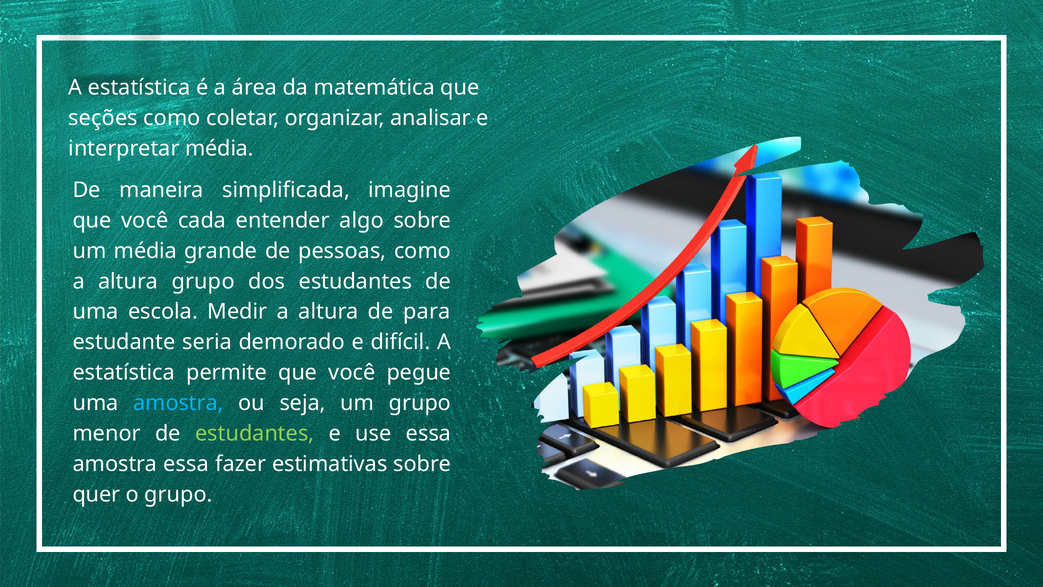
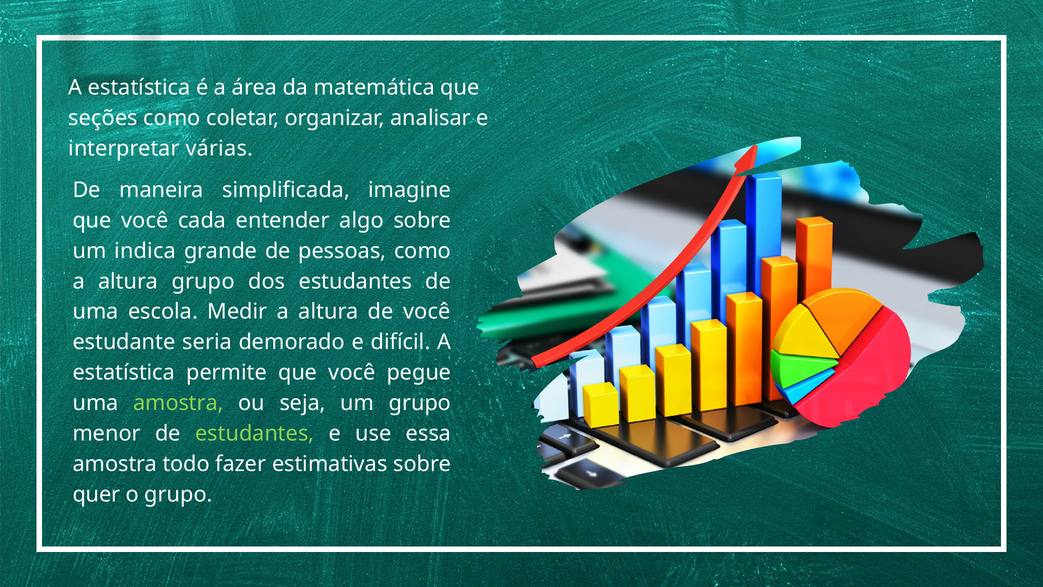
interpretar média: média -> várias (219, 149)
um média: média -> indica (145, 251)
de para: para -> você (427, 312)
amostra colour: light blue -> light green (178, 403)
amostra essa: essa -> todo (186, 464)
